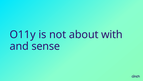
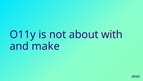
sense: sense -> make (46, 46)
